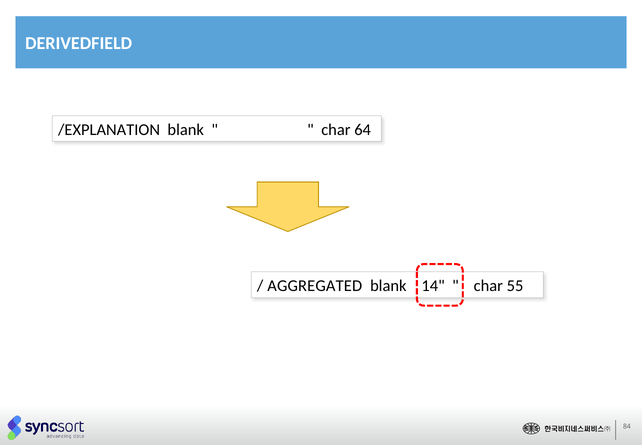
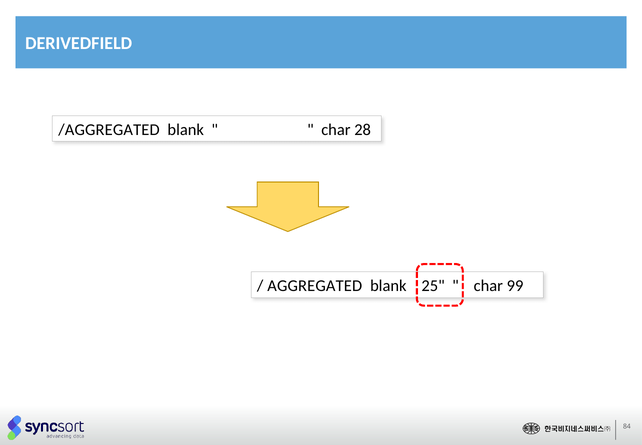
/EXPLANATION: /EXPLANATION -> /AGGREGATED (109, 129)
64: 64 -> 28 (363, 129)
14: 14 -> 25 (433, 286)
55: 55 -> 99 (515, 286)
